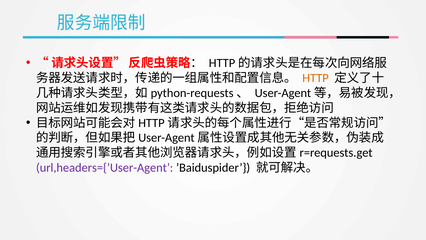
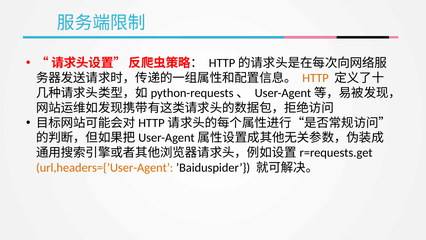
url,headers={’User-Agent colour: purple -> orange (105, 167)
